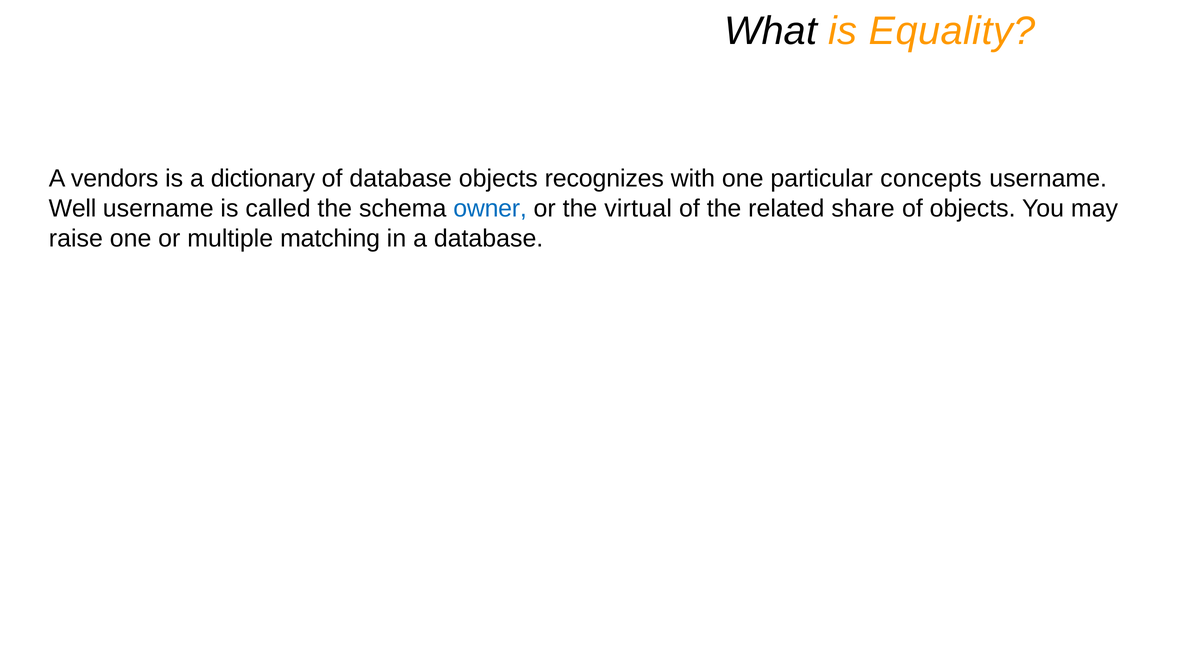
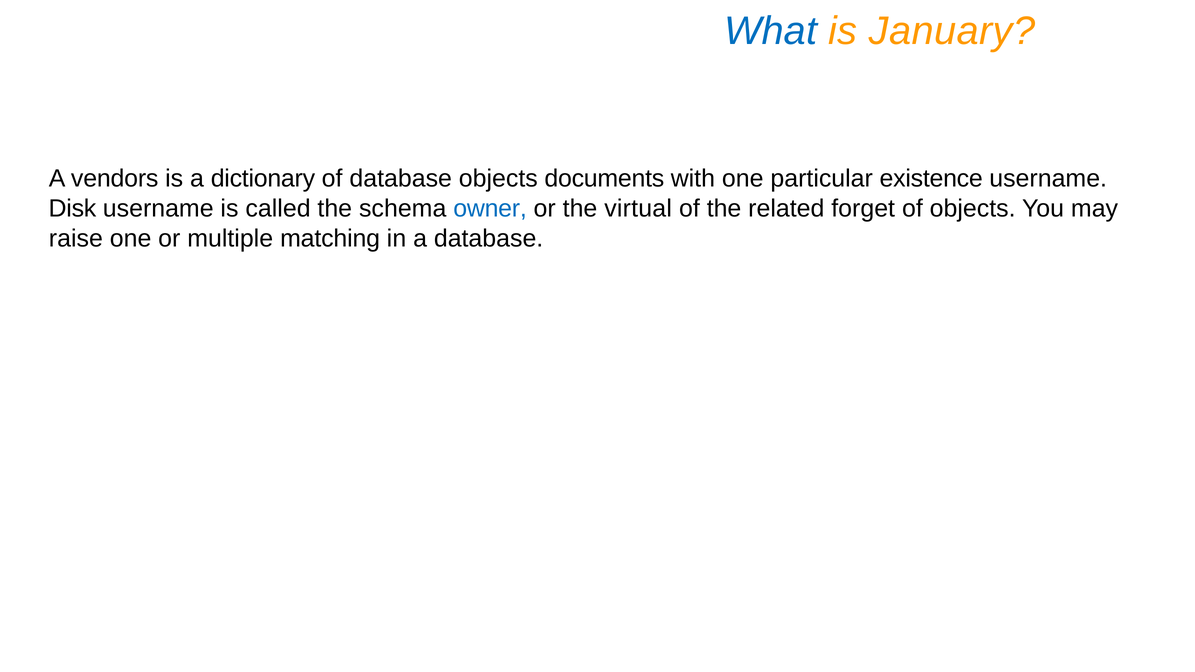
What colour: black -> blue (771, 31)
Equality: Equality -> January (952, 31)
recognizes: recognizes -> documents (604, 179)
concepts: concepts -> existence (931, 179)
Well: Well -> Disk (72, 209)
share: share -> forget (863, 209)
